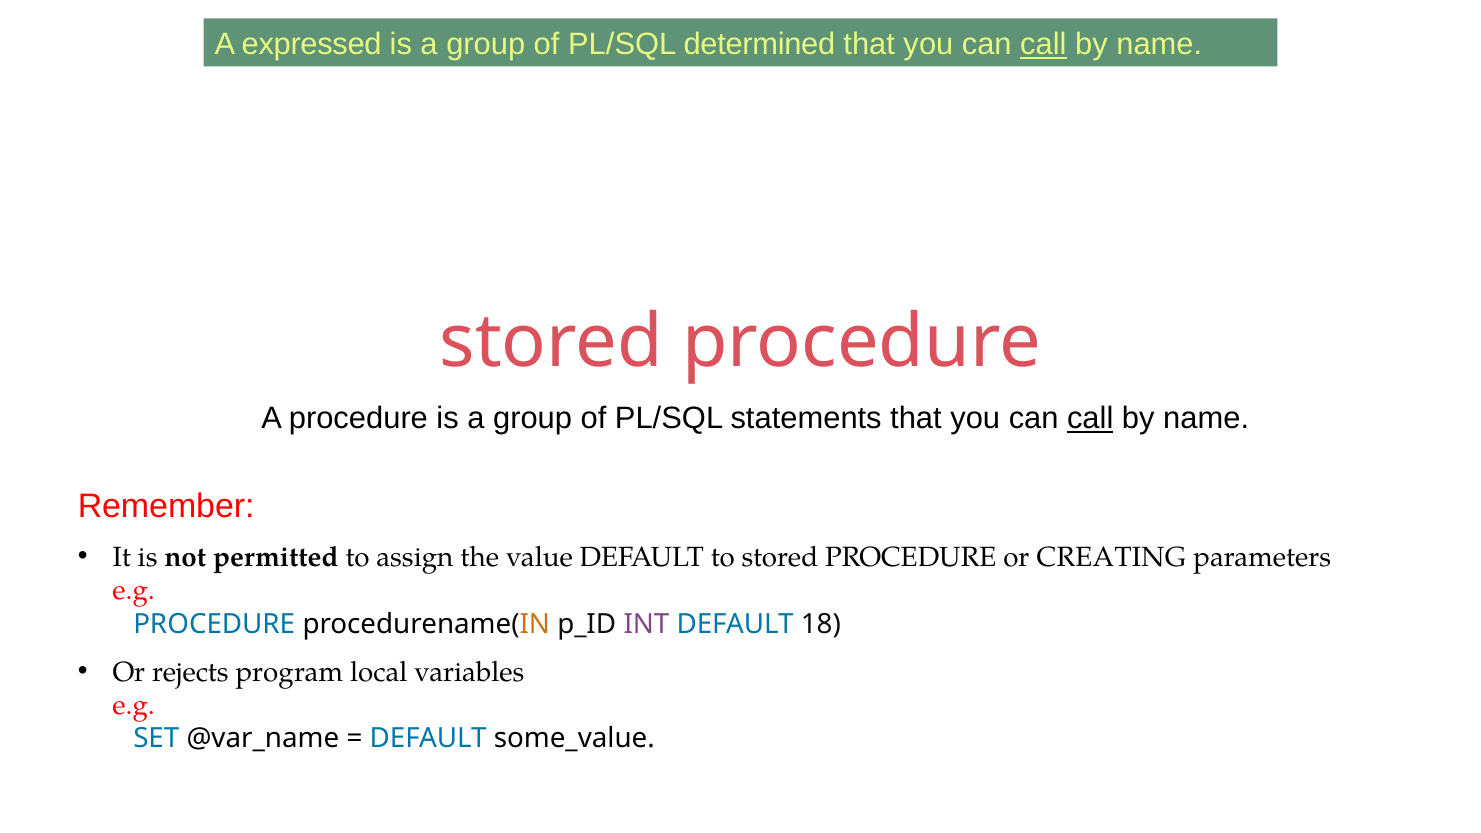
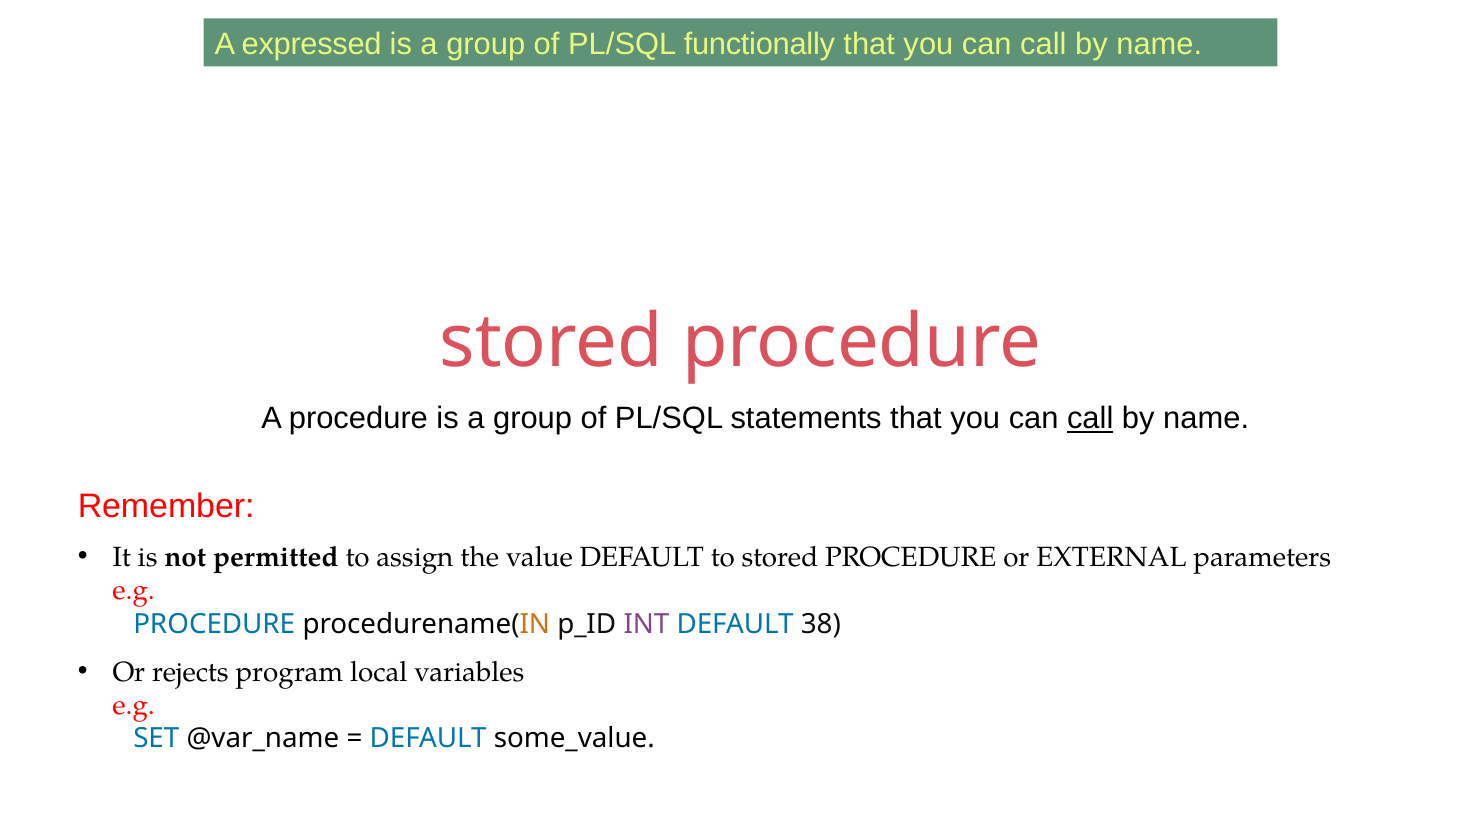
determined: determined -> functionally (759, 45)
call underline: present -> none (1043, 45)
CREATING: CREATING -> EXTERNAL (1111, 557)
18: 18 -> 38 (821, 624)
